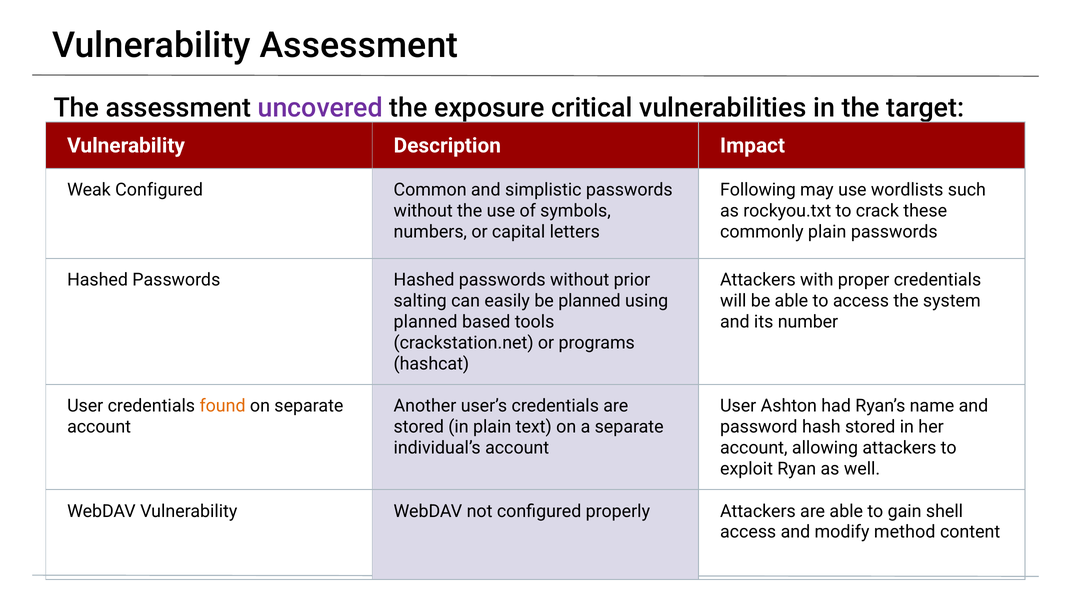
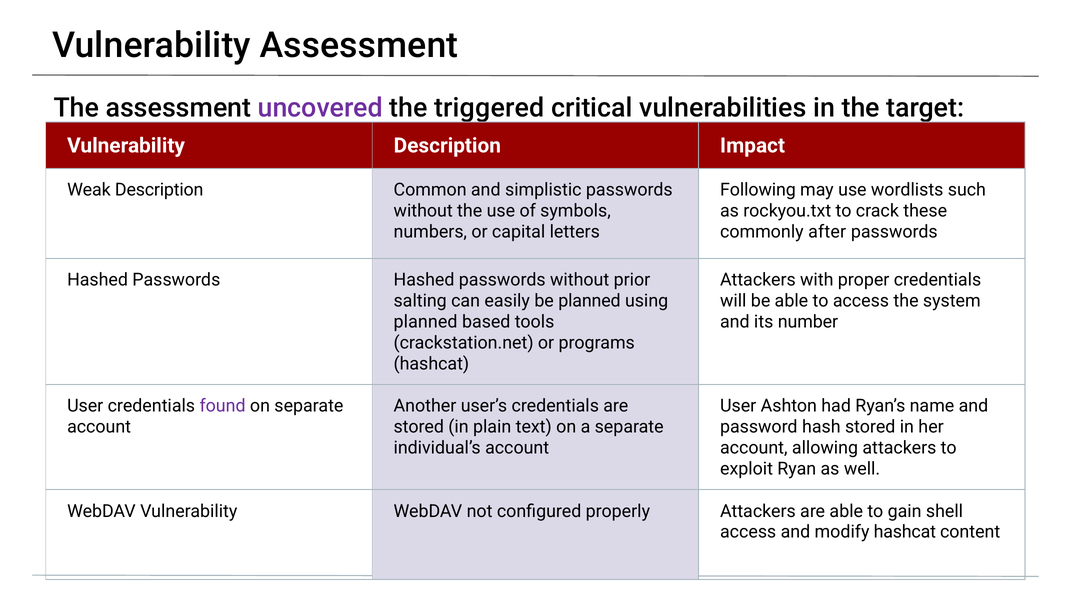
exposure: exposure -> triggered (489, 108)
Weak Configured: Configured -> Description (159, 190)
commonly plain: plain -> after (827, 232)
found colour: orange -> purple (223, 406)
modify method: method -> hashcat (905, 532)
